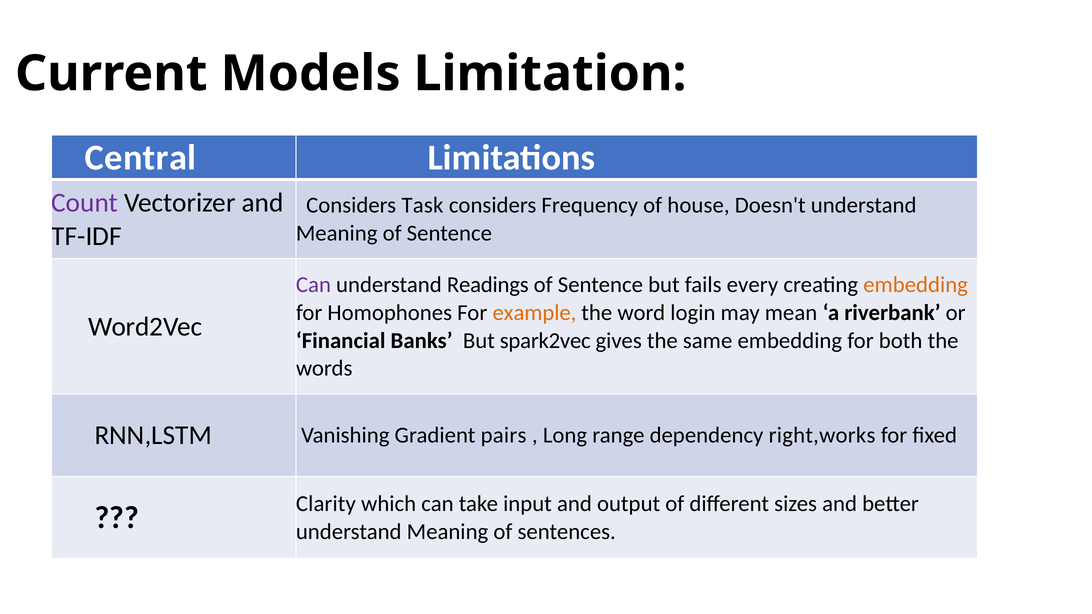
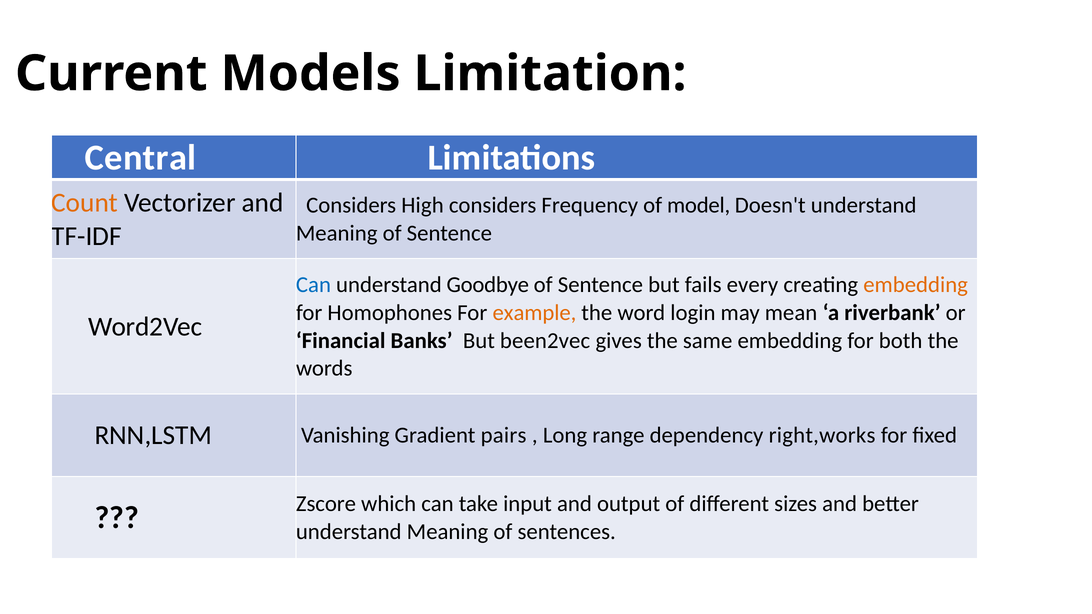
Count colour: purple -> orange (85, 203)
Task: Task -> High (423, 206)
house: house -> model (699, 206)
Can colour: purple -> blue (313, 285)
Readings: Readings -> Goodbye (488, 285)
spark2vec: spark2vec -> been2vec (545, 341)
Clarity: Clarity -> Zscore (326, 504)
